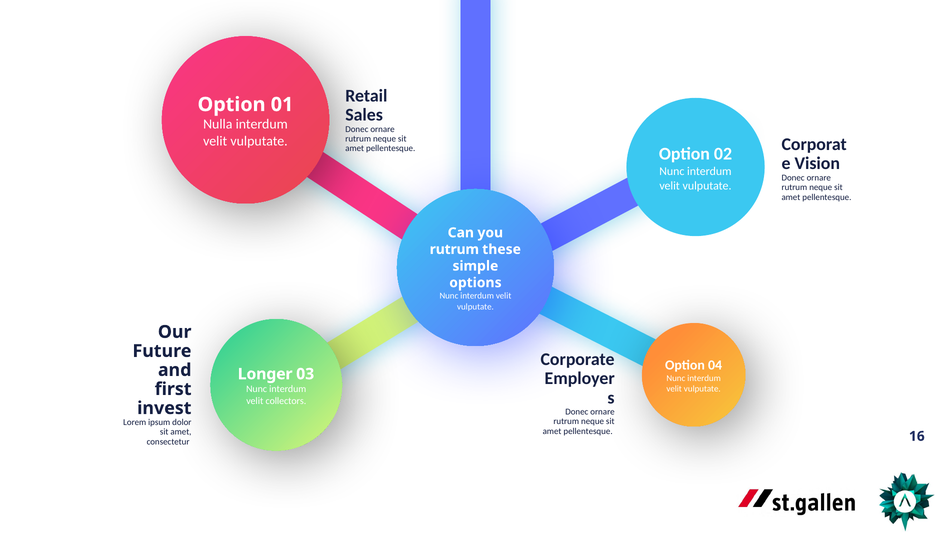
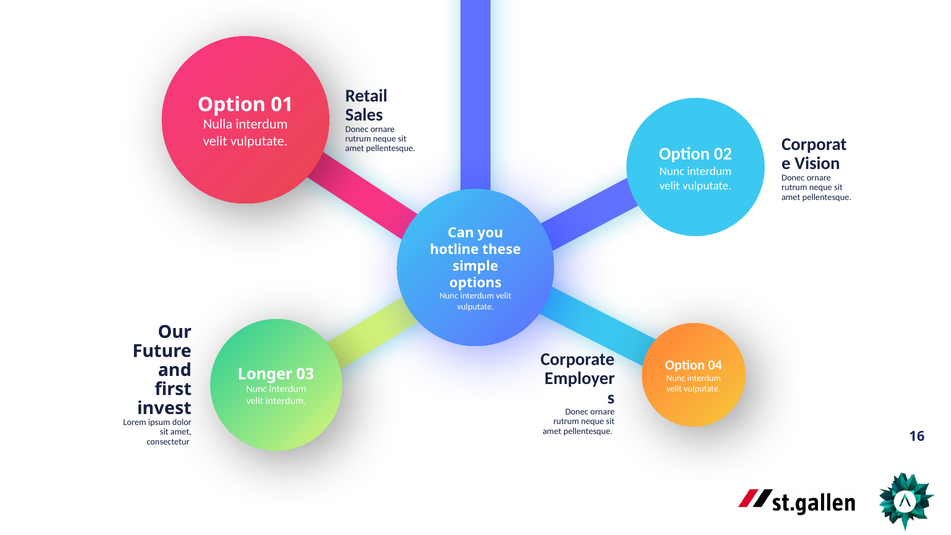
rutrum: rutrum -> hotline (454, 249)
velit collectors: collectors -> interdum (286, 401)
